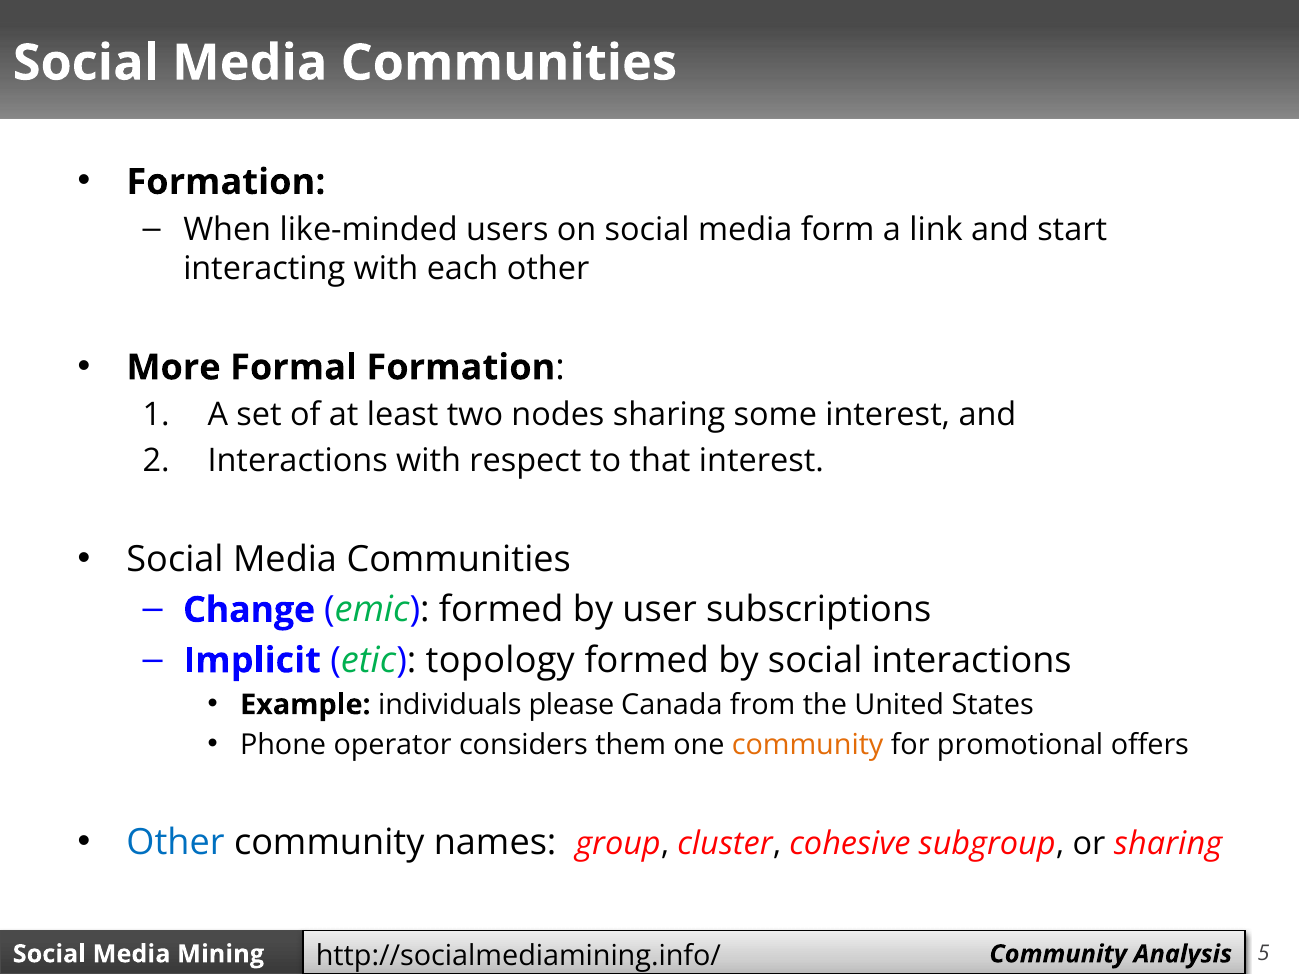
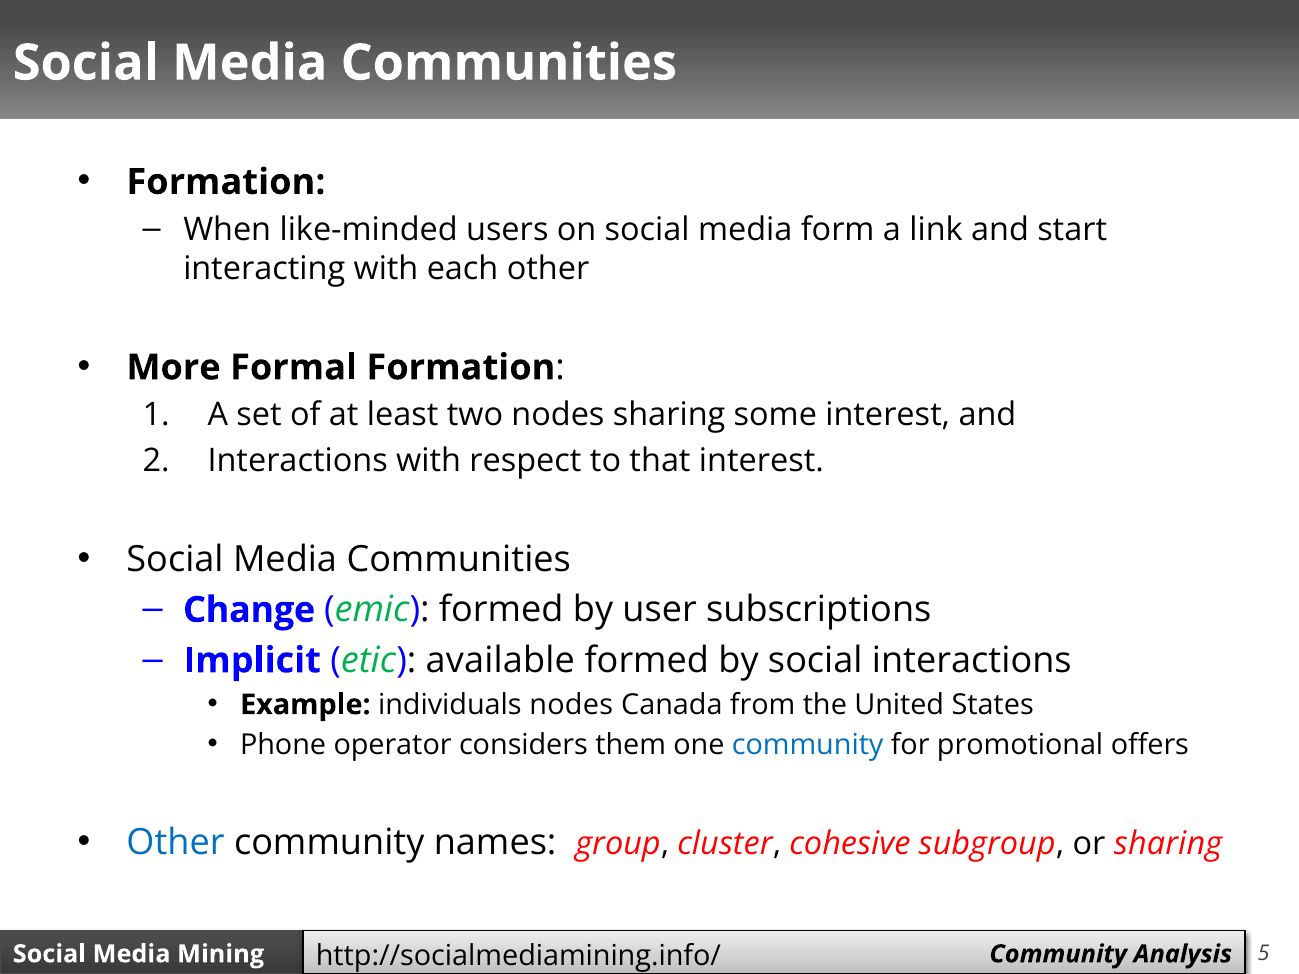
topology: topology -> available (500, 661)
individuals please: please -> nodes (571, 705)
community colour: orange -> blue (808, 745)
